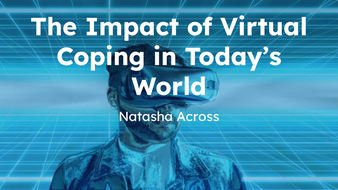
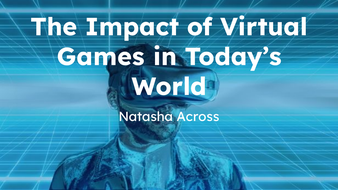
Coping: Coping -> Games (101, 57)
